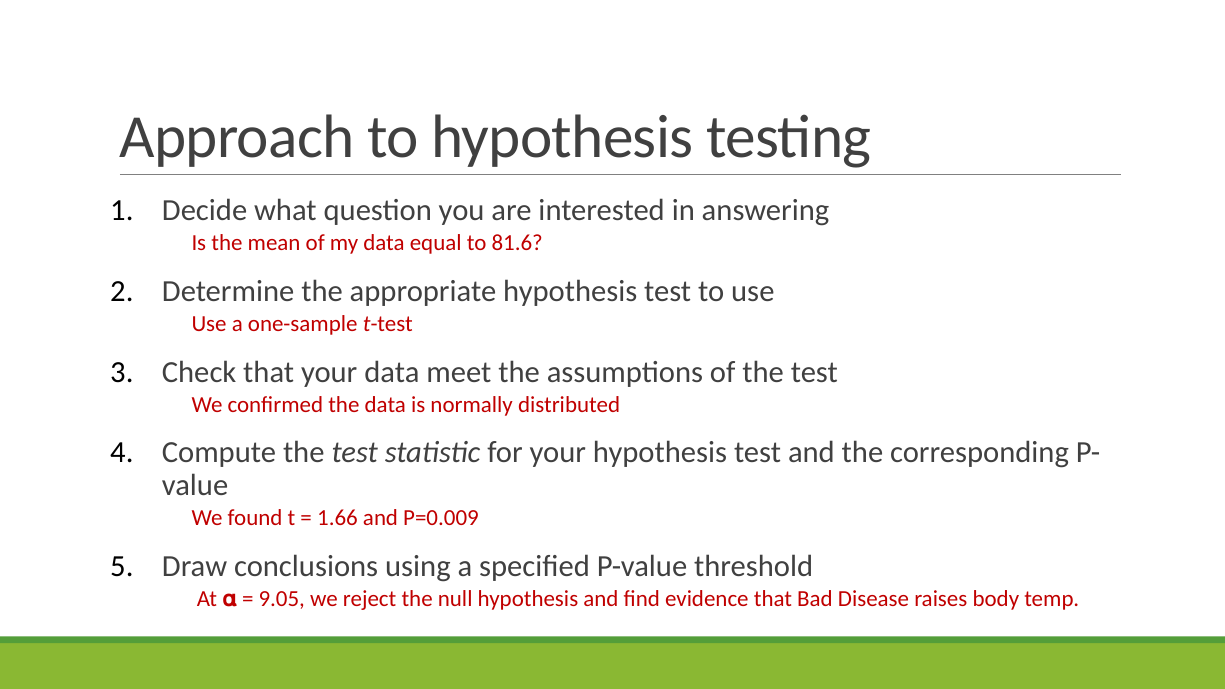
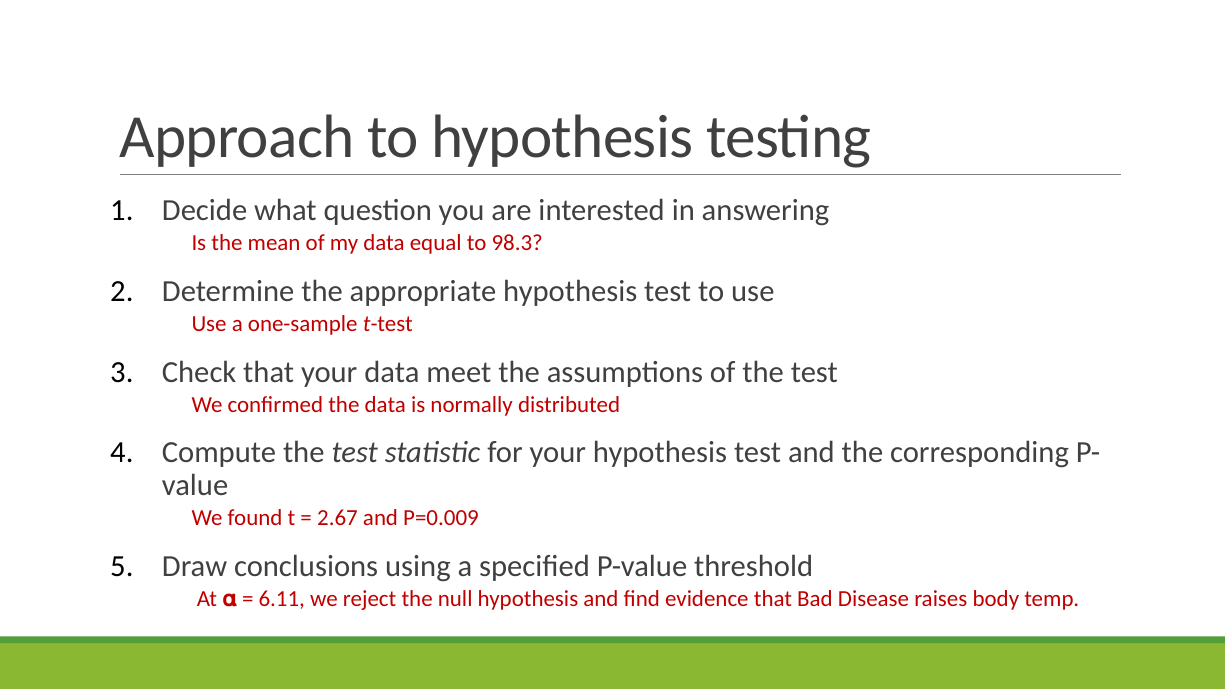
81.6: 81.6 -> 98.3 (517, 243)
1.66: 1.66 -> 2.67 (337, 518)
9.05: 9.05 -> 6.11 (282, 599)
